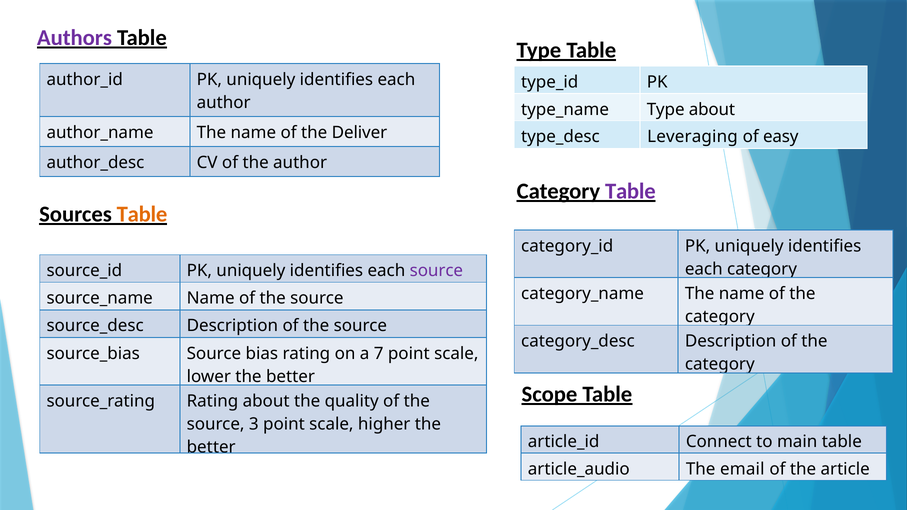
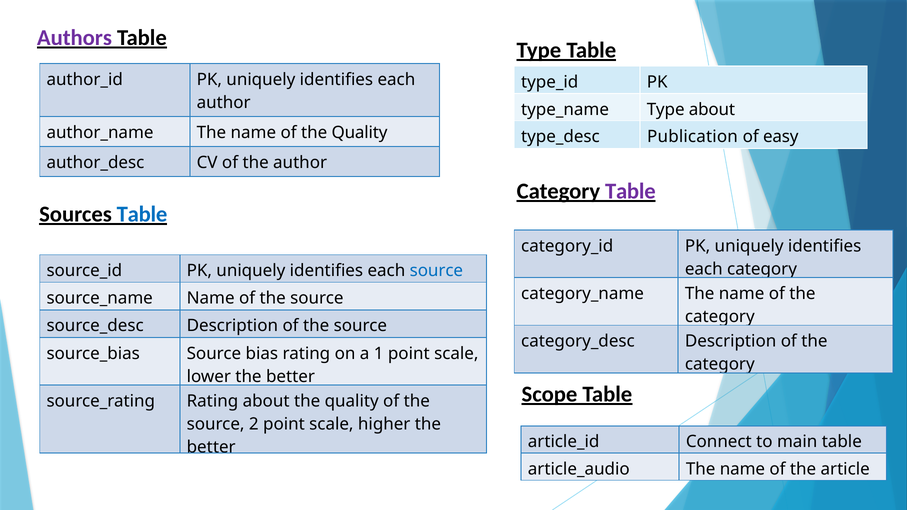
of the Deliver: Deliver -> Quality (359, 133)
Leveraging: Leveraging -> Publication (692, 137)
Table colour: orange -> blue (142, 214)
source colour: purple -> blue (436, 271)
7: 7 -> 1 (379, 354)
3: 3 -> 2 (254, 424)
email: email -> name (742, 469)
